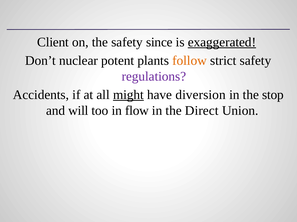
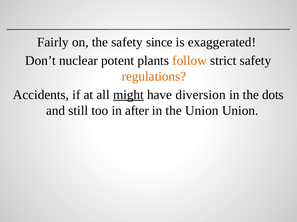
Client: Client -> Fairly (53, 42)
exaggerated underline: present -> none (222, 42)
regulations colour: purple -> orange (154, 77)
stop: stop -> dots (273, 95)
will: will -> still (78, 111)
flow: flow -> after (137, 111)
the Direct: Direct -> Union (202, 111)
